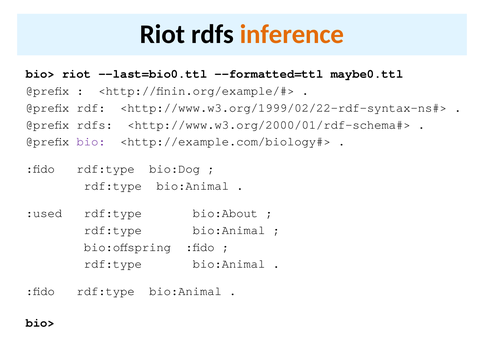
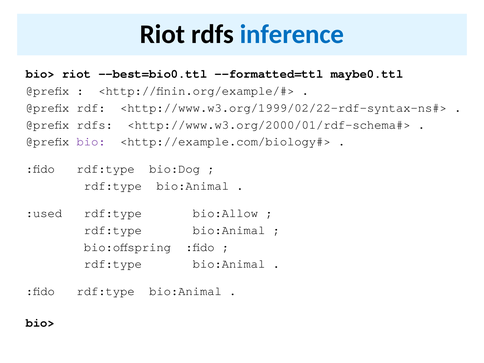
inference colour: orange -> blue (292, 34)
--last=bio0.ttl: --last=bio0.ttl -> --best=bio0.ttl (153, 74)
bio:About: bio:About -> bio:Allow (225, 213)
